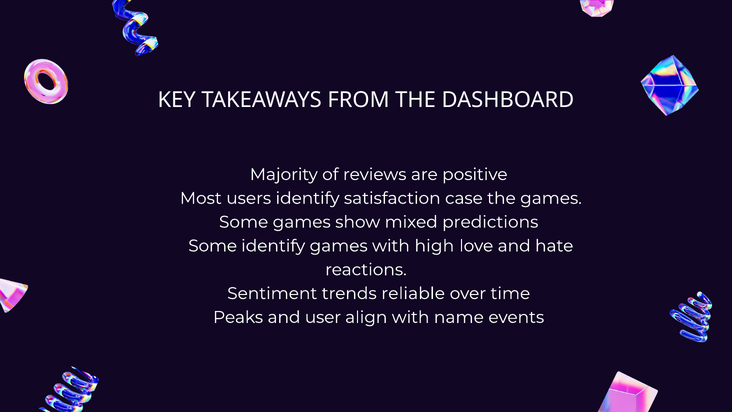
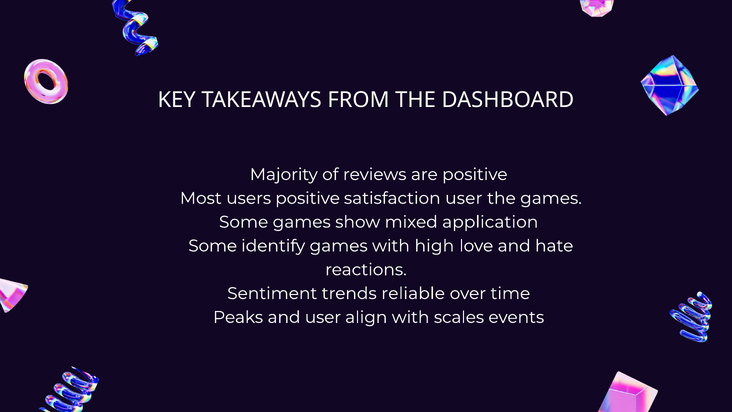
users identify: identify -> positive (308, 198)
satisfaction case: case -> user (464, 198)
predictions: predictions -> application (490, 222)
name: name -> scales (459, 317)
